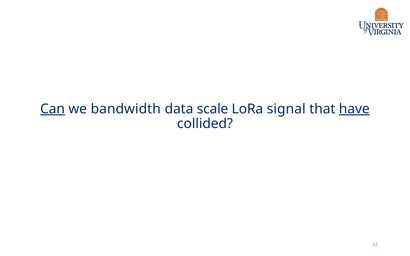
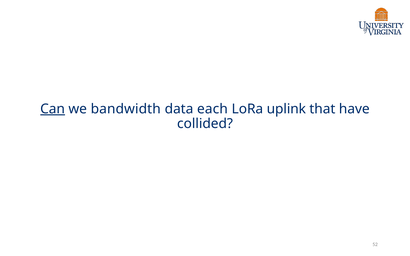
scale: scale -> each (212, 109)
signal: signal -> uplink (286, 109)
have underline: present -> none (354, 109)
